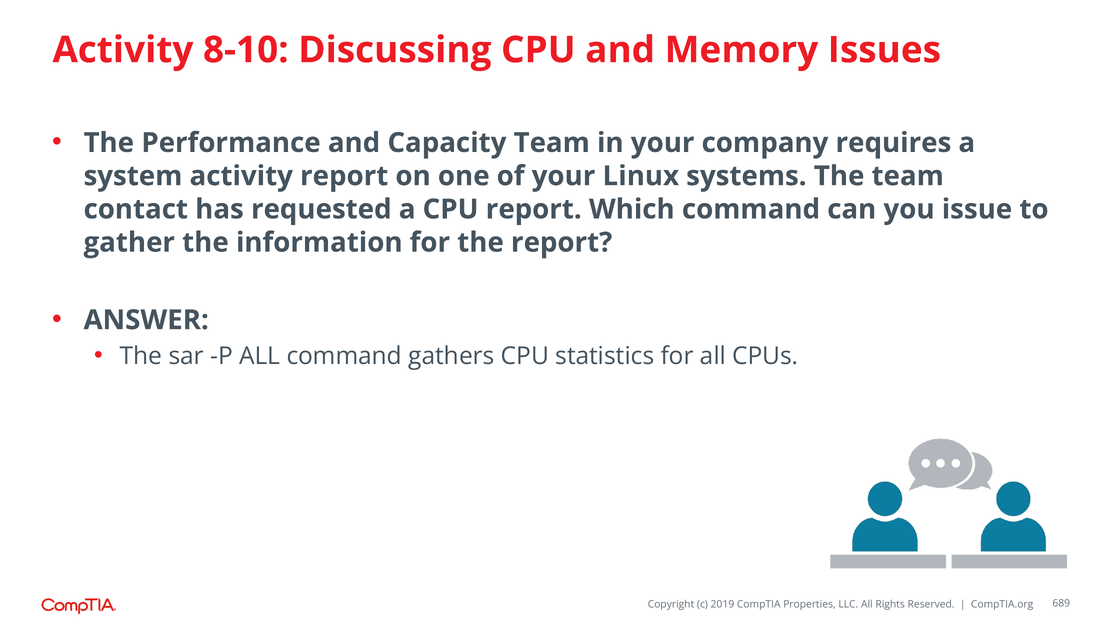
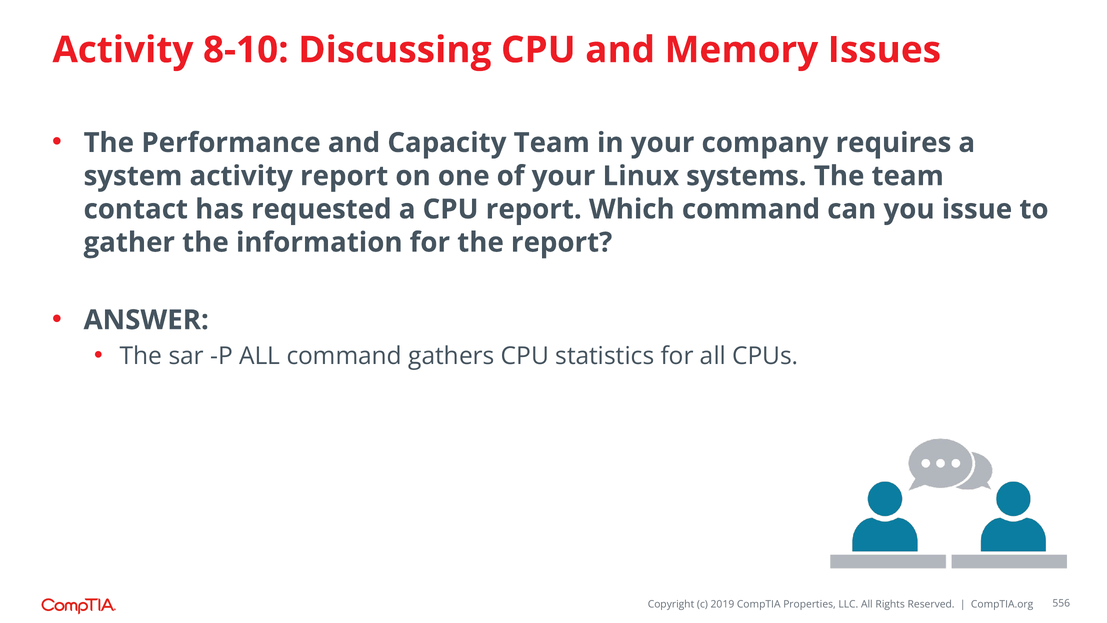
689: 689 -> 556 (1061, 603)
